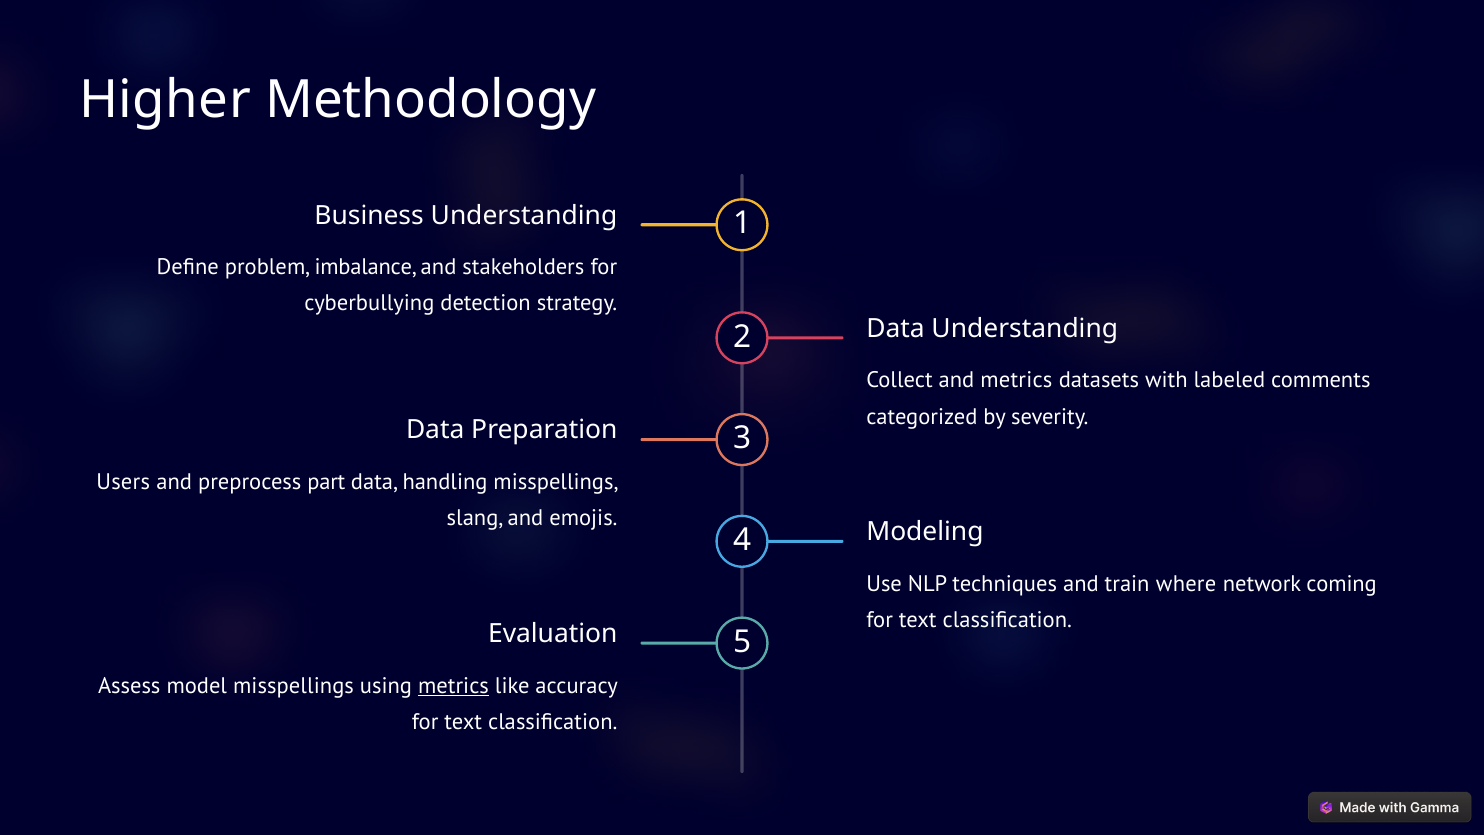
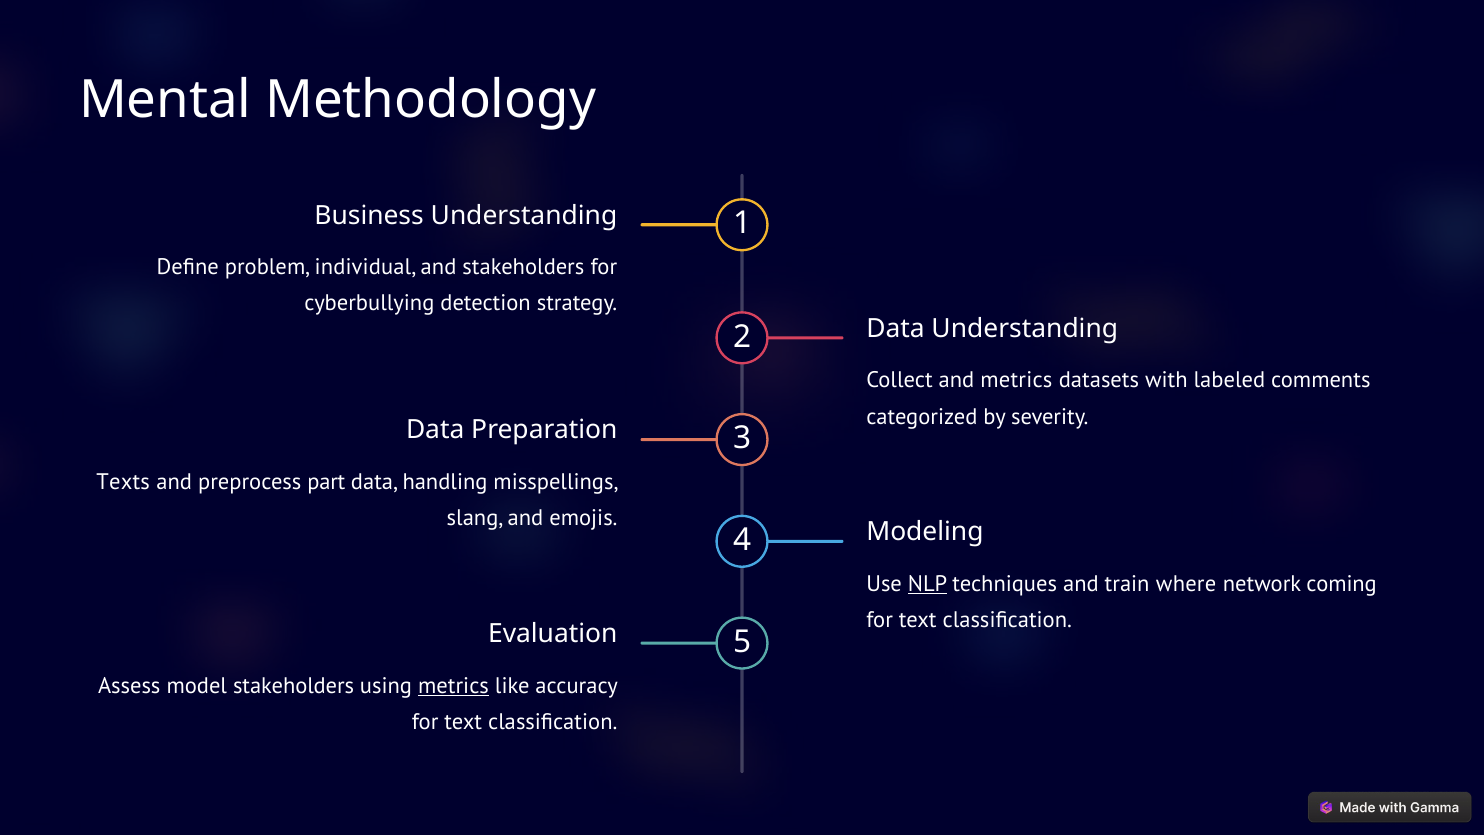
Higher: Higher -> Mental (165, 101)
imbalance: imbalance -> individual (366, 267)
Users: Users -> Texts (123, 482)
NLP underline: none -> present (928, 584)
model misspellings: misspellings -> stakeholders (294, 686)
